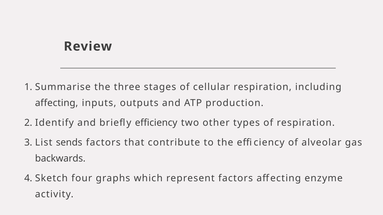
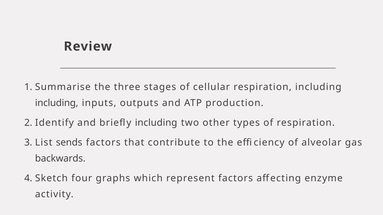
affecting: affecting -> including (57, 103)
briefly efficiency: efficiency -> including (156, 123)
